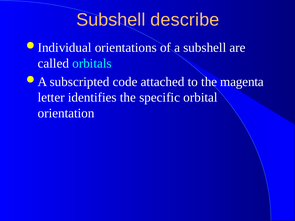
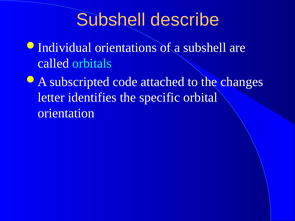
magenta: magenta -> changes (242, 82)
